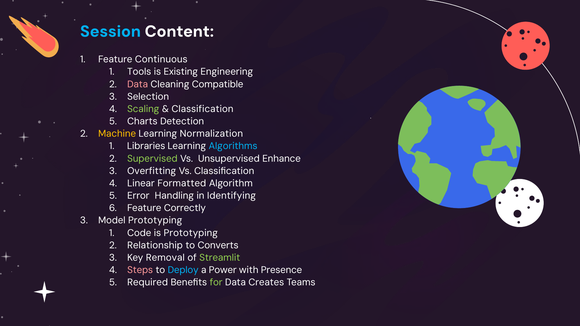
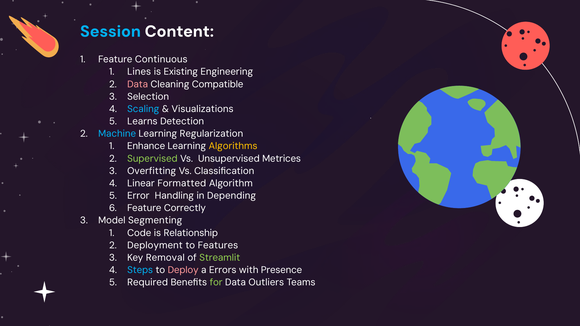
Tools: Tools -> Lines (139, 72)
Scaling colour: light green -> light blue (143, 109)
Classification: Classification -> Visualizations (203, 109)
Charts: Charts -> Learns (142, 121)
Machine colour: yellow -> light blue (117, 134)
Normalization: Normalization -> Regularization (211, 134)
Libraries: Libraries -> Enhance (146, 146)
Algorithms colour: light blue -> yellow (233, 146)
Enhance: Enhance -> Metrices (282, 159)
Identifying: Identifying -> Depending (232, 196)
Model Prototyping: Prototyping -> Segmenting (155, 221)
is Prototyping: Prototyping -> Relationship (191, 233)
Relationship: Relationship -> Deployment (155, 245)
Converts: Converts -> Features (218, 245)
Steps colour: pink -> light blue (140, 270)
Deploy colour: light blue -> pink (183, 270)
Power: Power -> Errors (223, 270)
Creates: Creates -> Outliers (266, 283)
